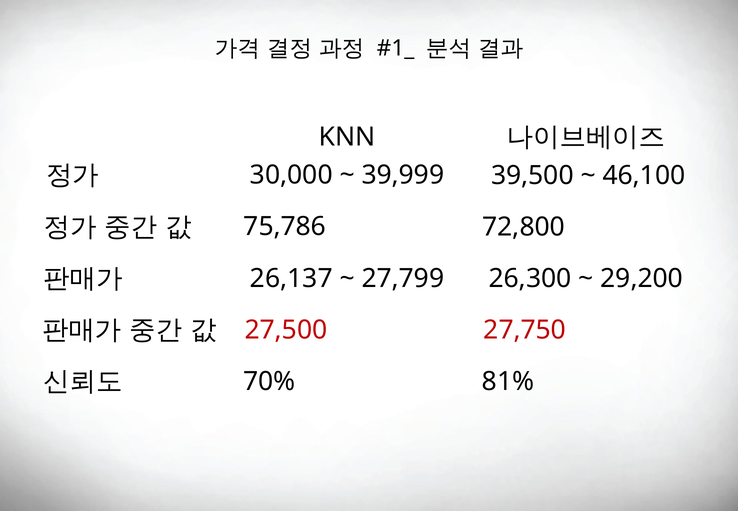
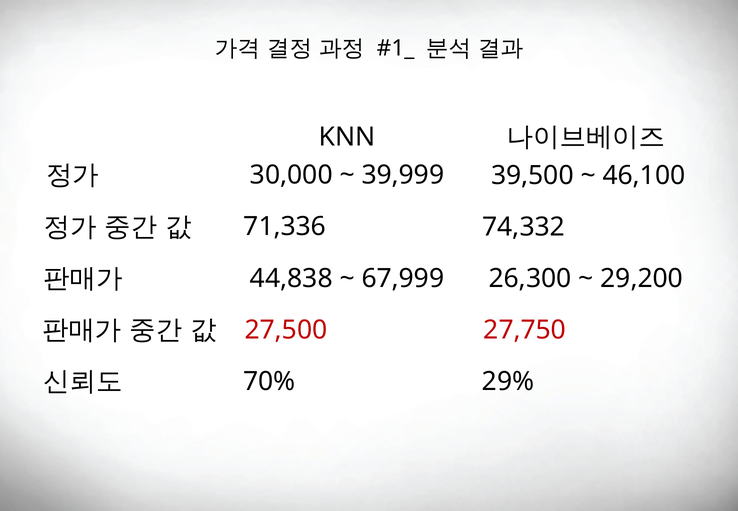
75,786: 75,786 -> 71,336 (285, 227)
72,800: 72,800 -> 74,332 (524, 227)
26,137: 26,137 -> 44,838 (291, 278)
27,799: 27,799 -> 67,999 (403, 278)
81%: 81% -> 29% (508, 382)
